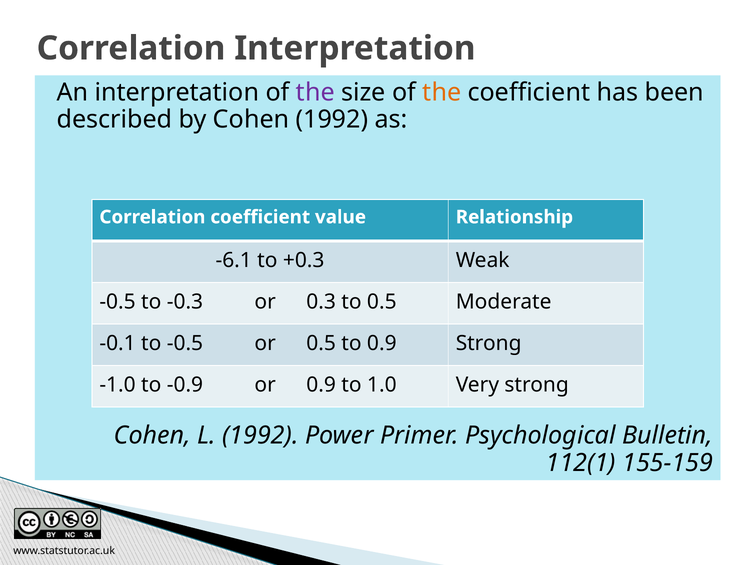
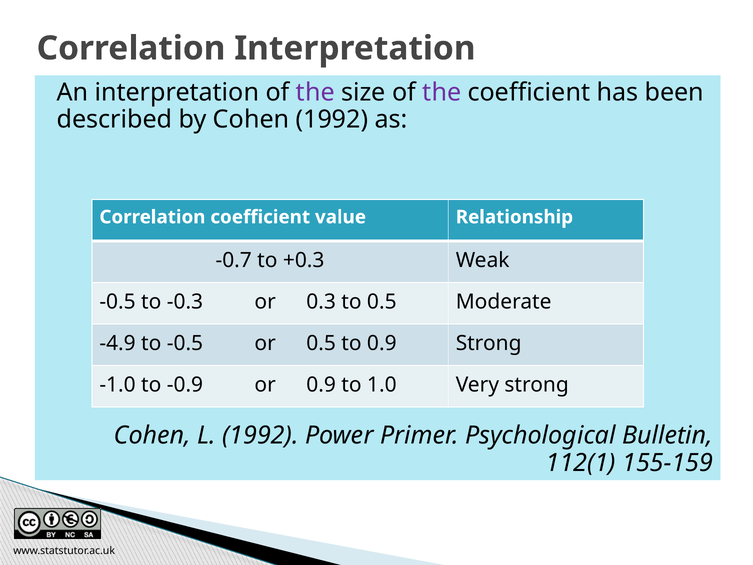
the colour: orange -> purple (442, 92)
-6.1: -6.1 -> -0.7 (234, 260)
-0.1: -0.1 -> -4.9 (118, 343)
